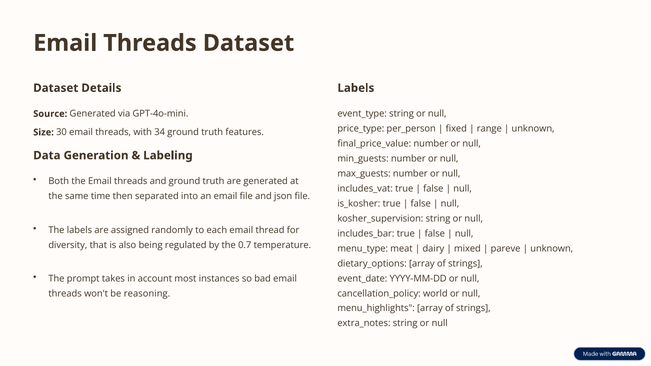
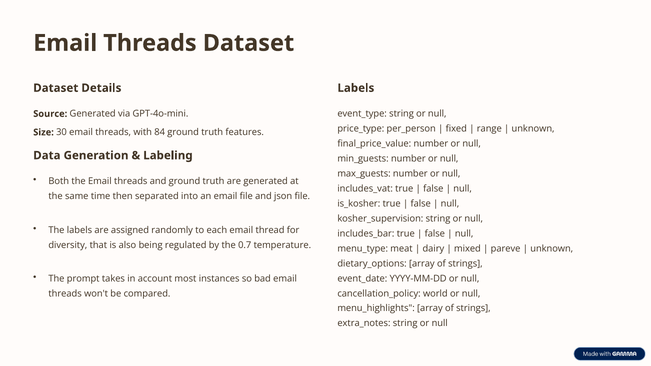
34: 34 -> 84 (160, 132)
reasoning: reasoning -> compared (147, 294)
